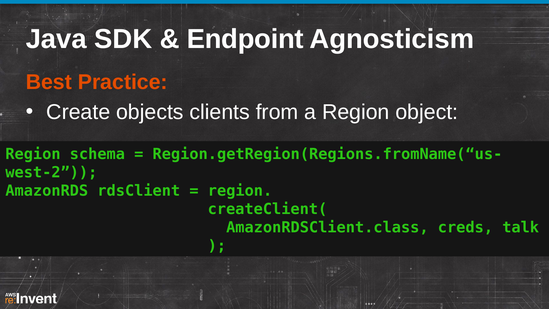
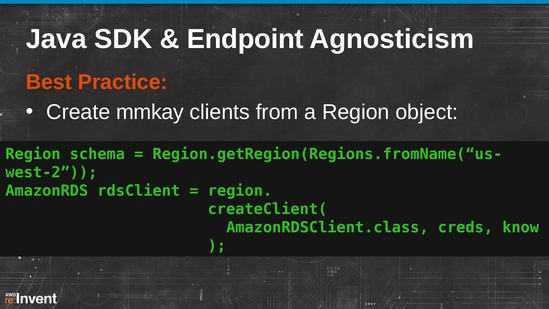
objects: objects -> mmkay (150, 112)
talk: talk -> know (521, 227)
